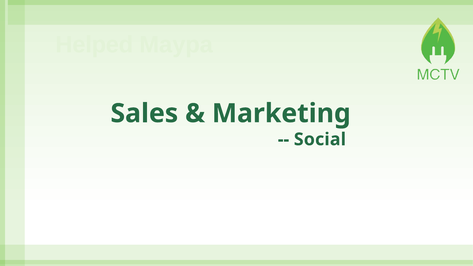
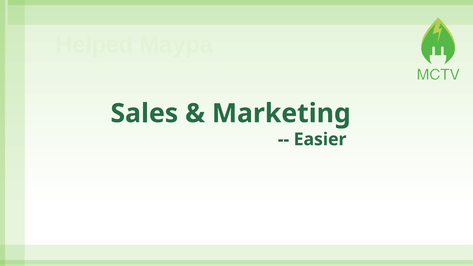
Social: Social -> Easier (320, 139)
